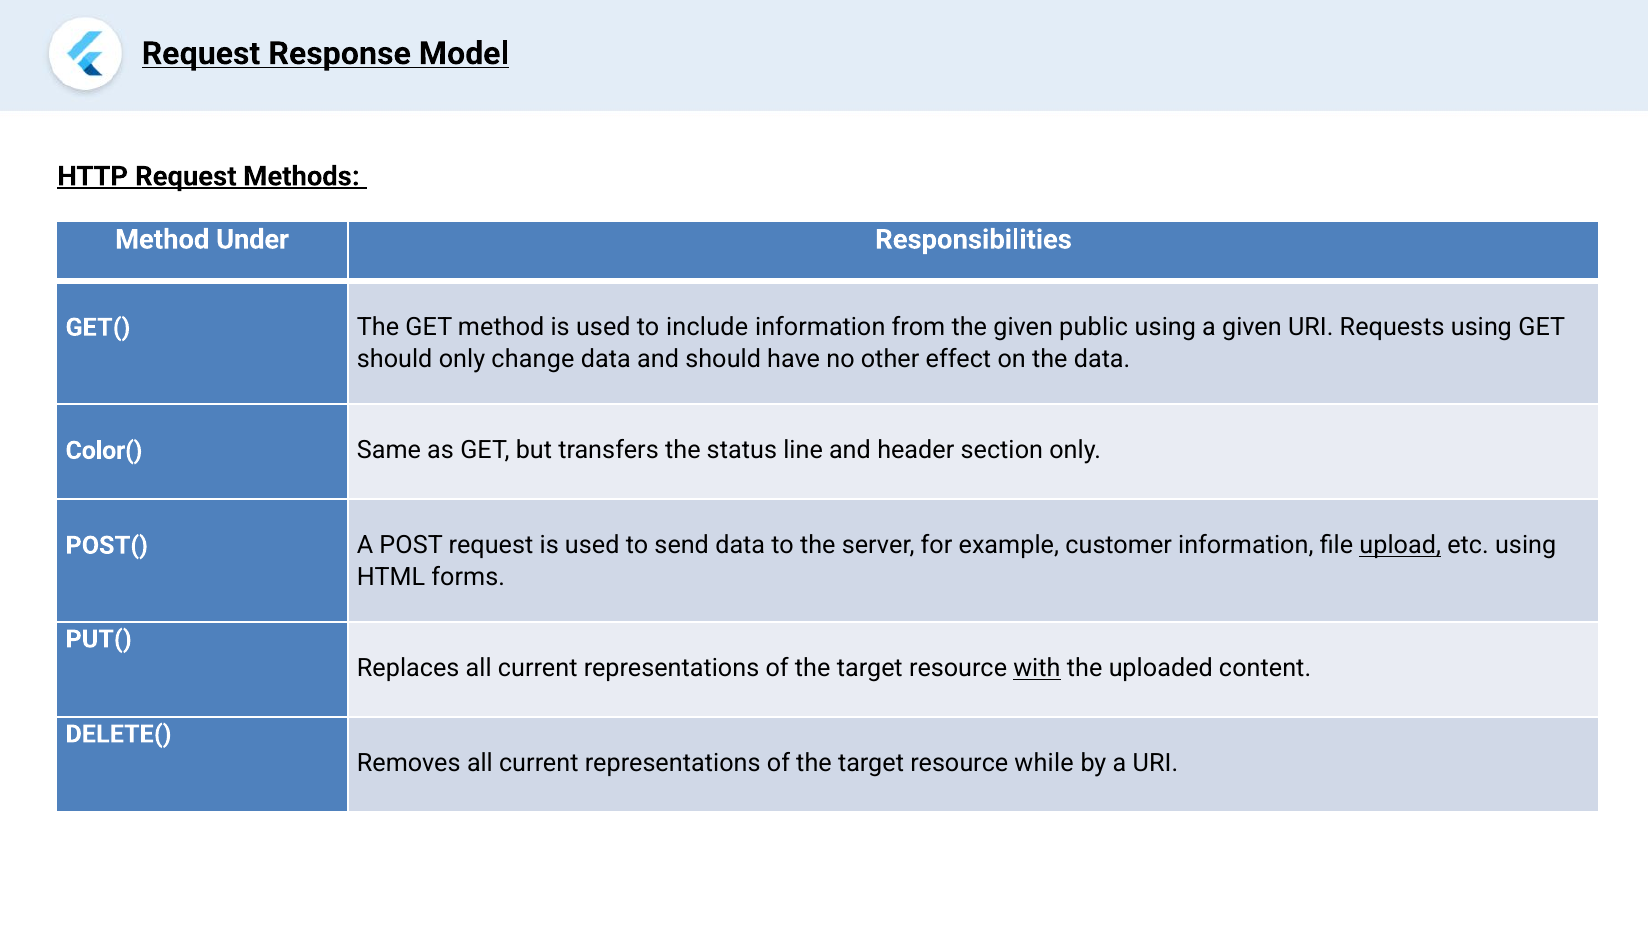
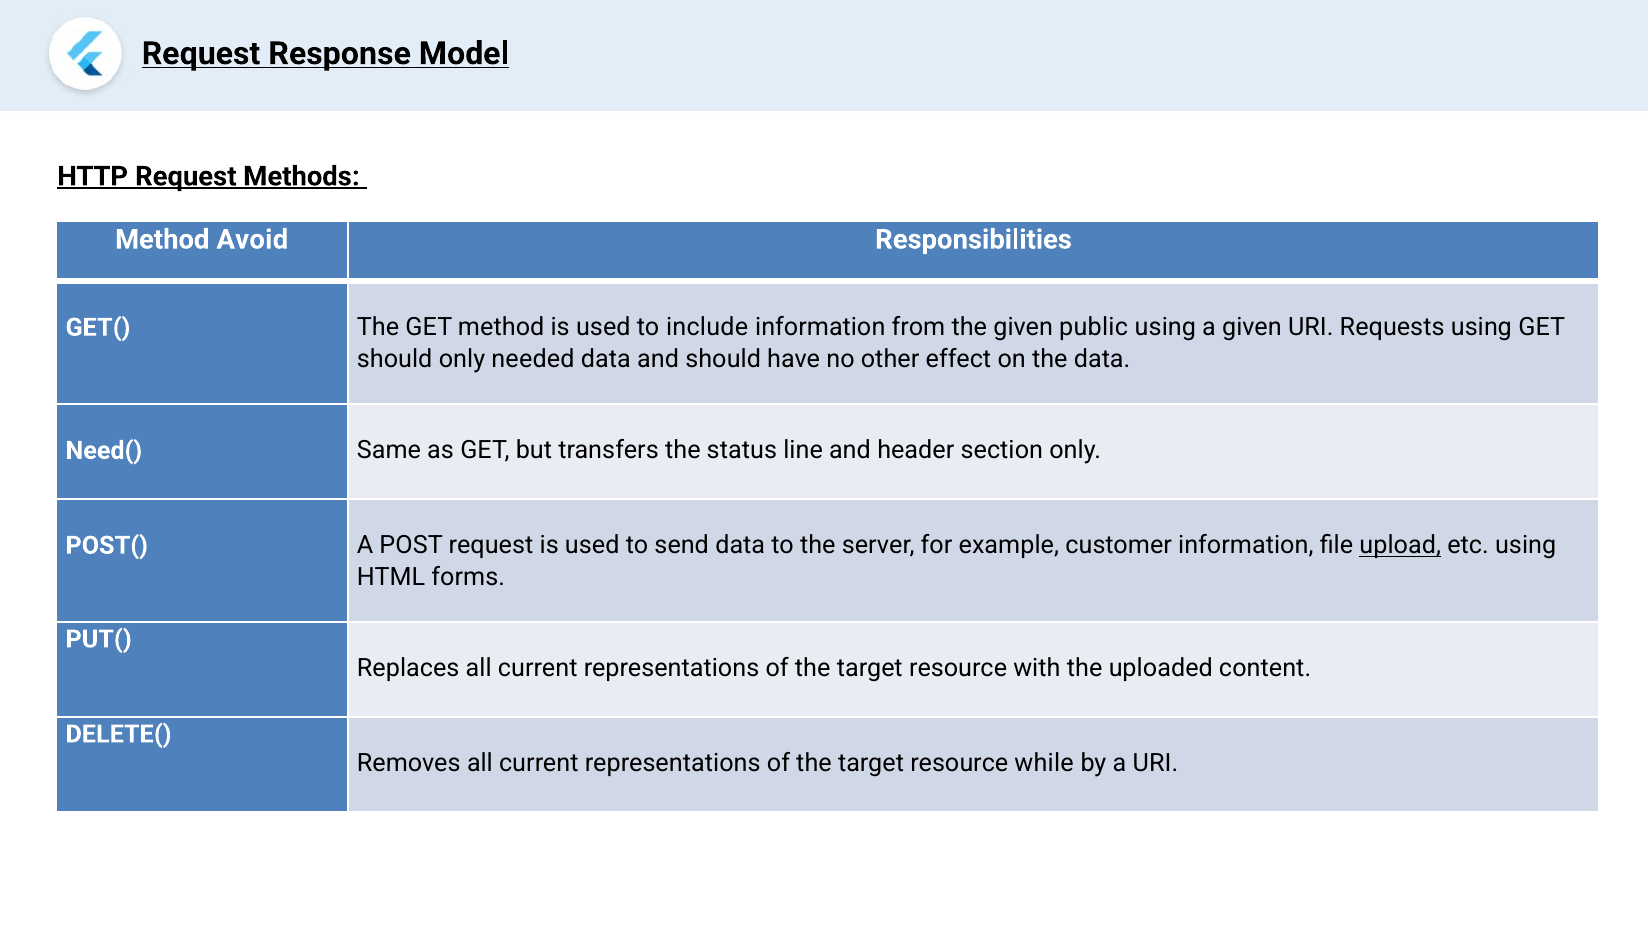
Under: Under -> Avoid (252, 240)
change: change -> needed (533, 359)
Color(: Color( -> Need( (104, 451)
with underline: present -> none (1037, 669)
